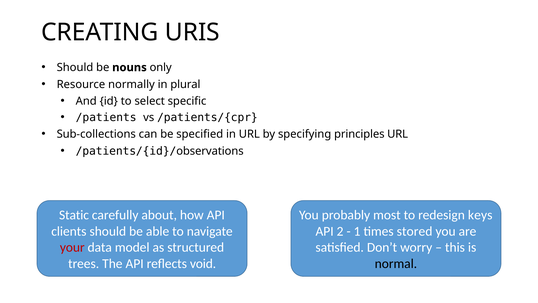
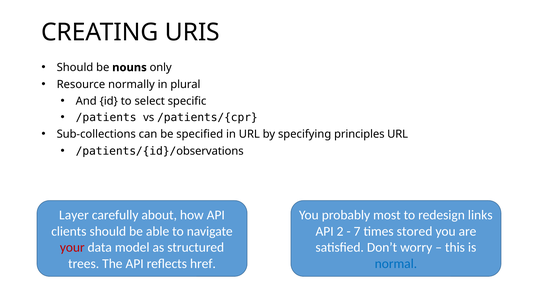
Static: Static -> Layer (74, 215)
keys: keys -> links (480, 215)
1: 1 -> 7 (357, 231)
void: void -> href (203, 263)
normal colour: black -> blue (396, 263)
